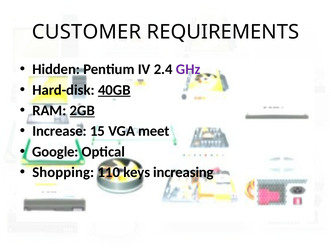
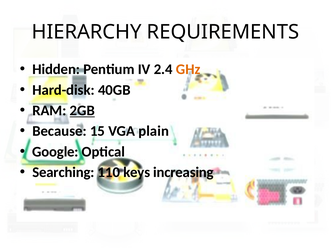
CUSTOMER: CUSTOMER -> HIERARCHY (87, 32)
GHz colour: purple -> orange (188, 69)
40GB underline: present -> none (114, 90)
Increase: Increase -> Because (59, 131)
meet: meet -> plain (154, 131)
Shopping: Shopping -> Searching (63, 172)
